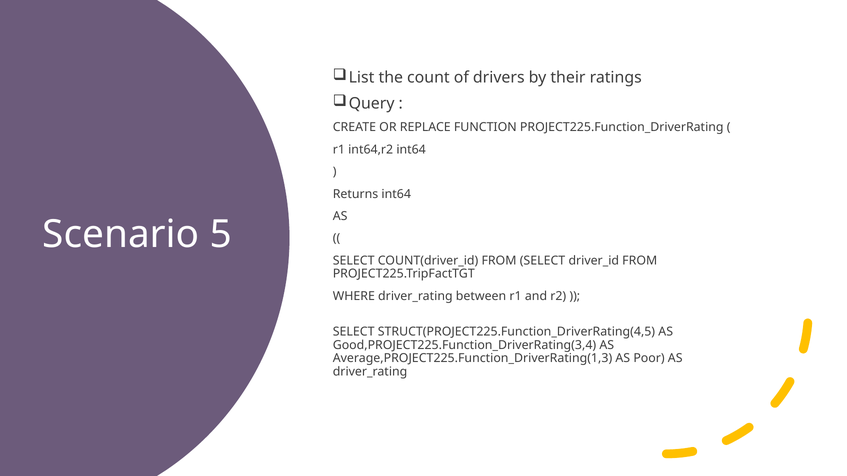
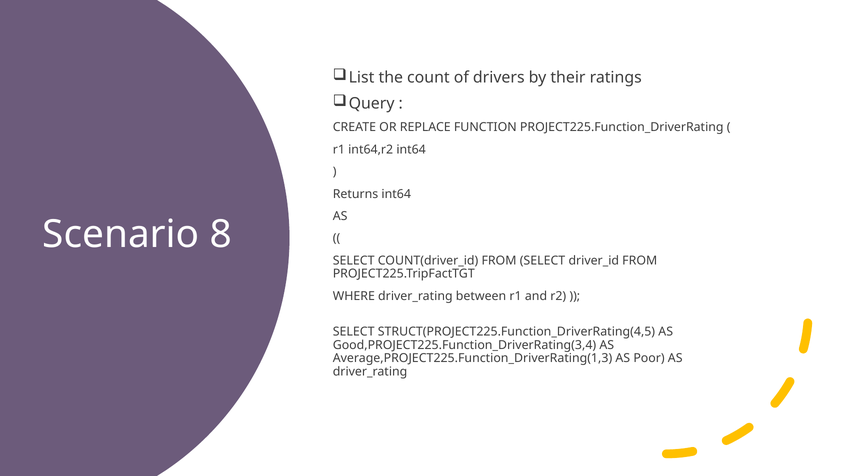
5: 5 -> 8 (221, 235)
